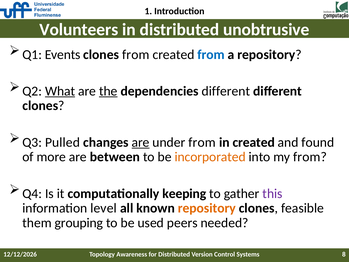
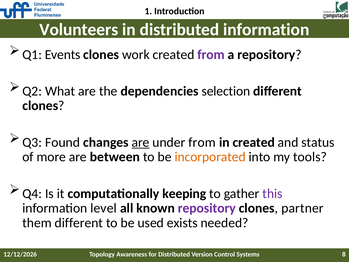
distributed unobtrusive: unobtrusive -> information (266, 30)
clones from: from -> work (136, 54)
from colour: blue -> purple (211, 54)
What underline: present -> none (60, 91)
the underline: present -> none (108, 91)
dependencies different: different -> selection (226, 91)
Pulled: Pulled -> Found (63, 142)
found: found -> status (318, 142)
my from: from -> tools (310, 157)
repository colour: orange -> purple (207, 208)
feasible: feasible -> partner (302, 208)
them grouping: grouping -> different (79, 223)
peers: peers -> exists (182, 223)
